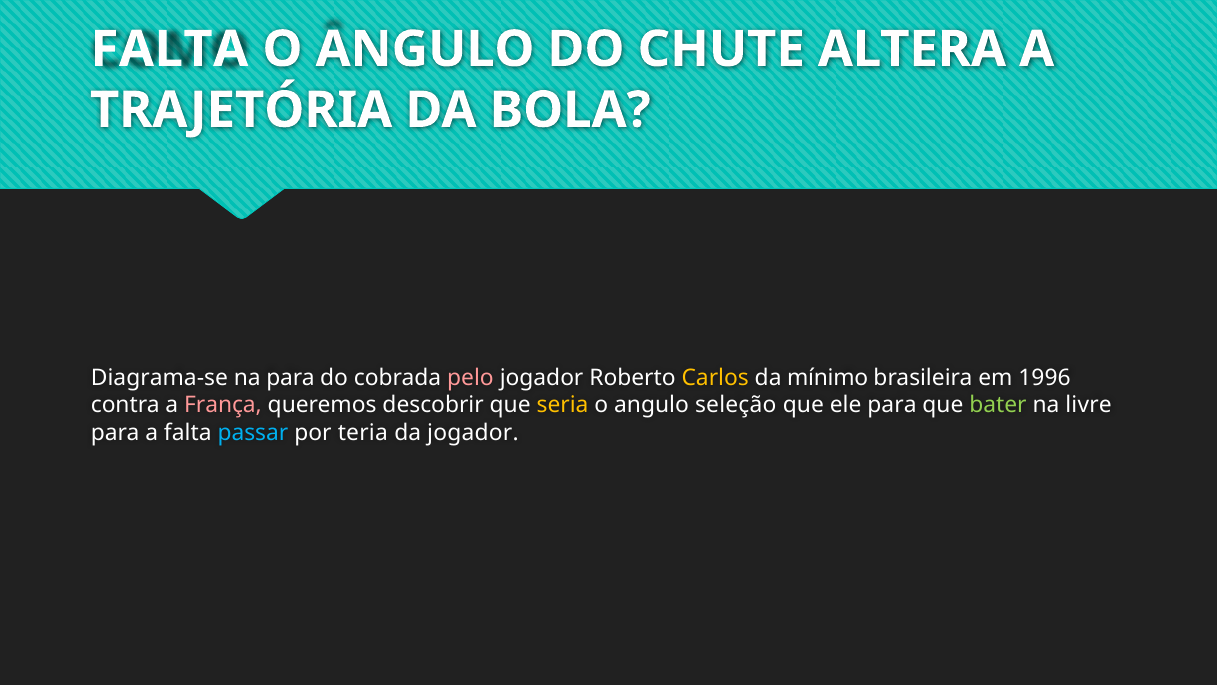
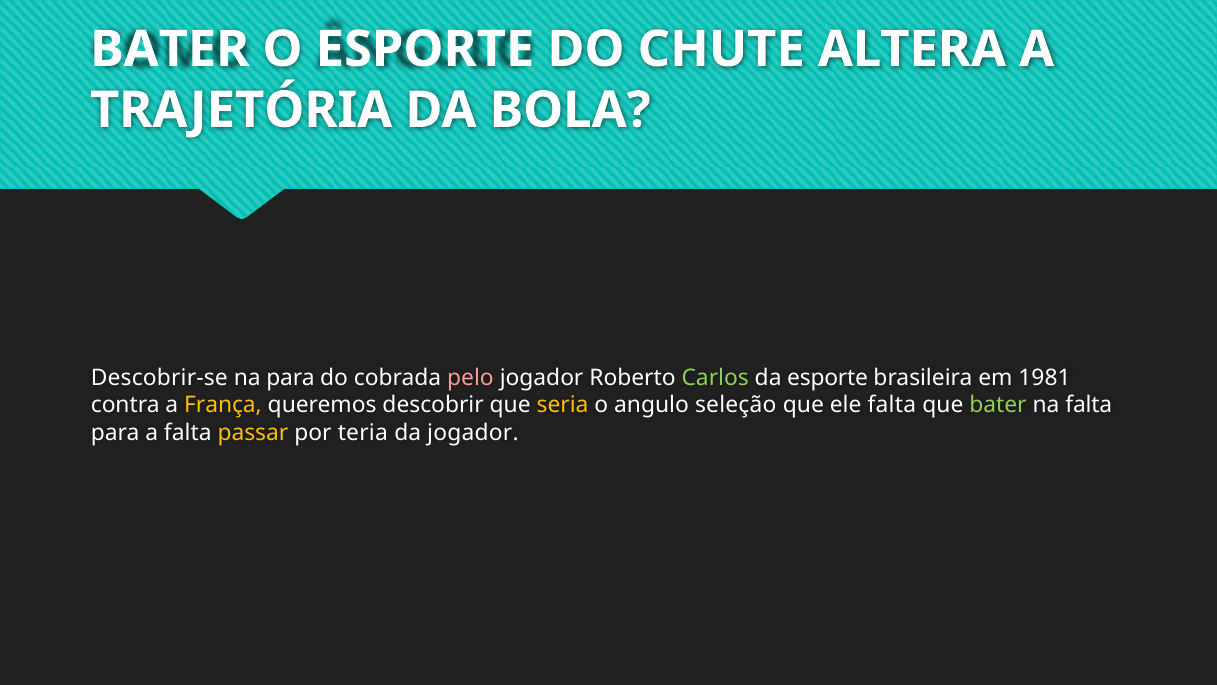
FALTA: FALTA -> BATER (170, 49)
ANGULO: ANGULO -> ESPORTE (425, 49)
Diagrama-se: Diagrama-se -> Descobrir-se (159, 378)
Carlos colour: yellow -> light green (715, 378)
da mínimo: mínimo -> esporte (828, 378)
1996: 1996 -> 1981 (1045, 378)
França colour: pink -> yellow (223, 405)
ele para: para -> falta (892, 405)
na livre: livre -> falta (1089, 405)
passar colour: light blue -> yellow (253, 432)
